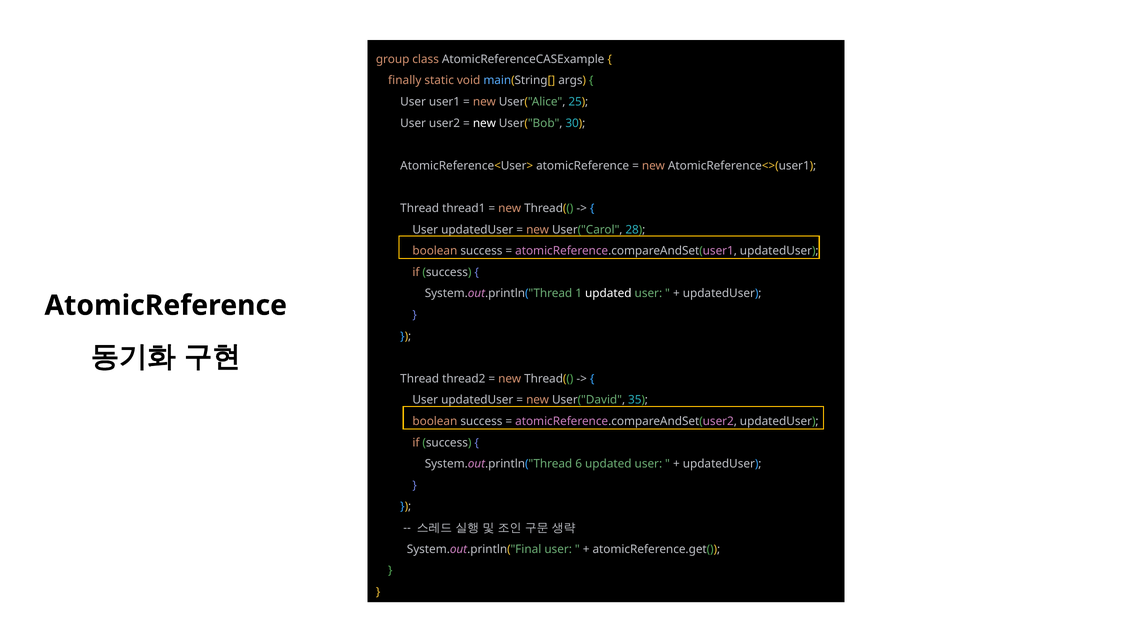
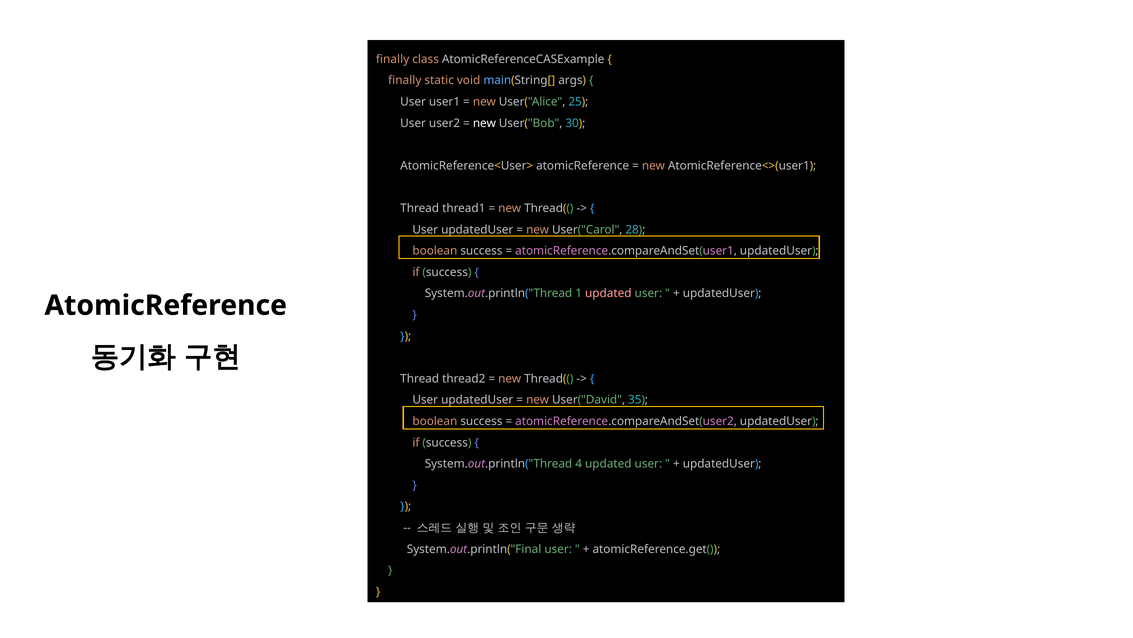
group: group -> finally (393, 59)
updated colour: white -> pink (608, 293)
6: 6 -> 4 (579, 463)
